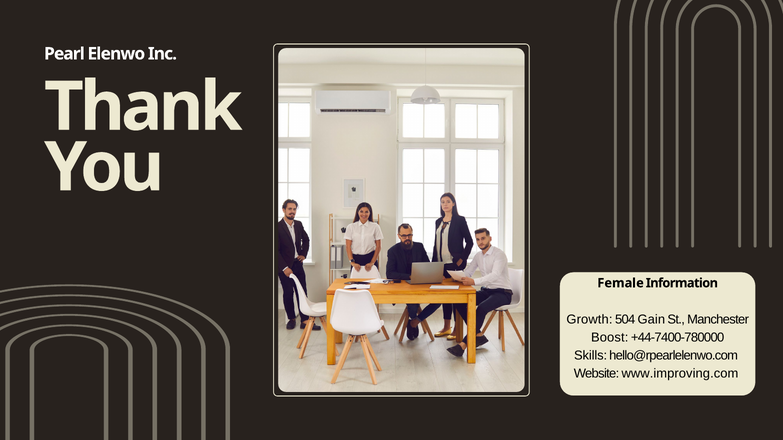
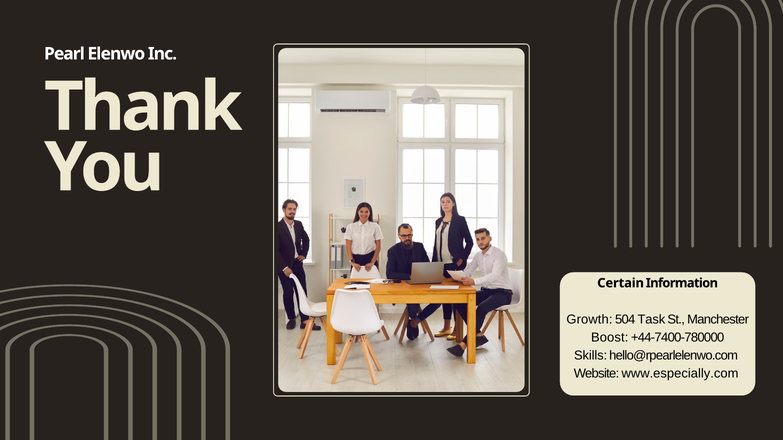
Female: Female -> Certain (621, 283)
Gain: Gain -> Task (651, 320)
www.improving.com: www.improving.com -> www.especially.com (680, 374)
